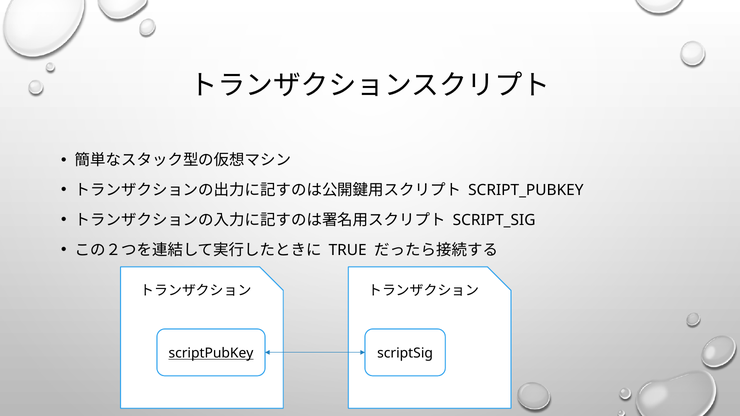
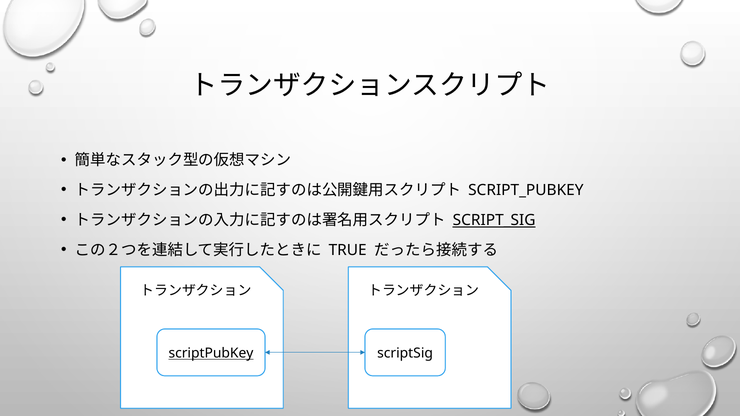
SCRIPT_SIG underline: none -> present (494, 220)
